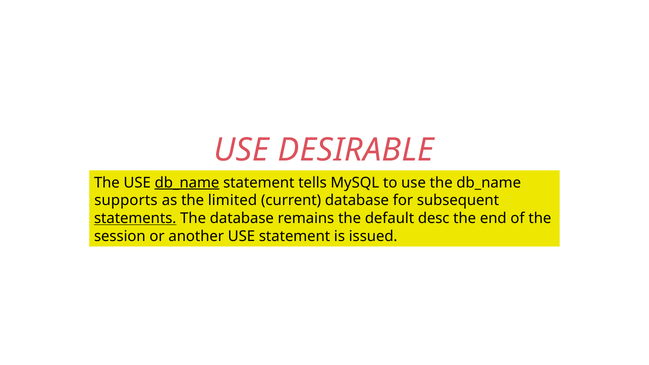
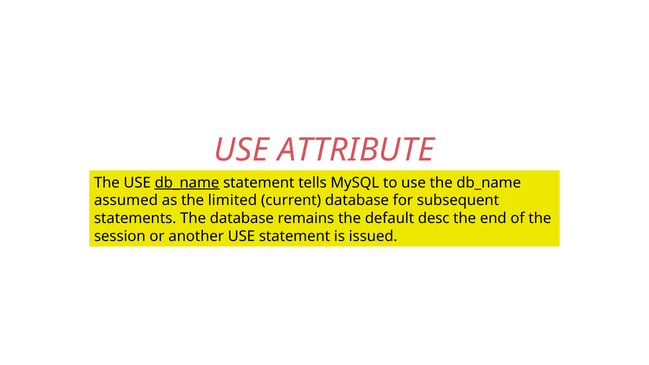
DESIRABLE: DESIRABLE -> ATTRIBUTE (356, 150)
supports: supports -> assumed (126, 201)
statements underline: present -> none (135, 218)
